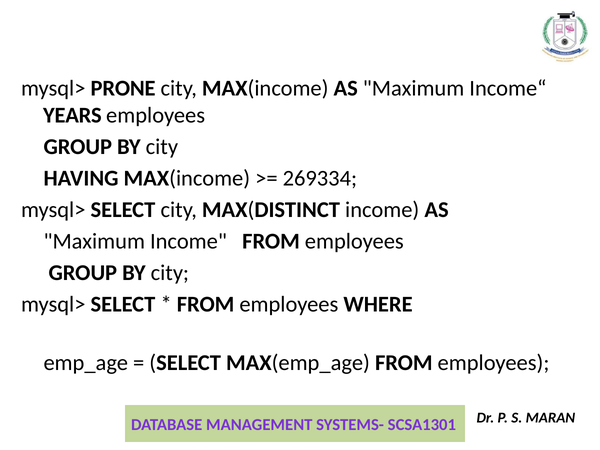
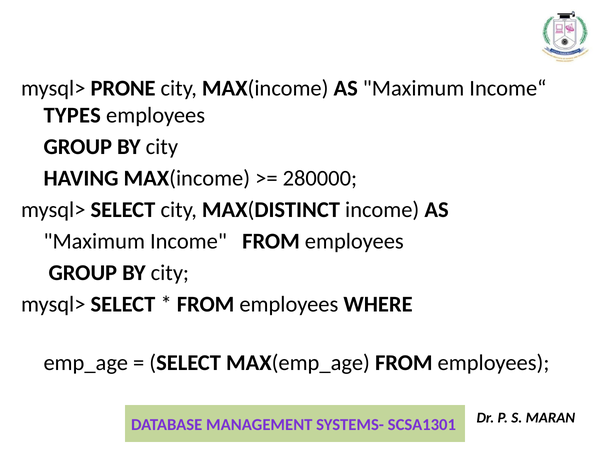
YEARS: YEARS -> TYPES (72, 115)
269334: 269334 -> 280000 (320, 178)
